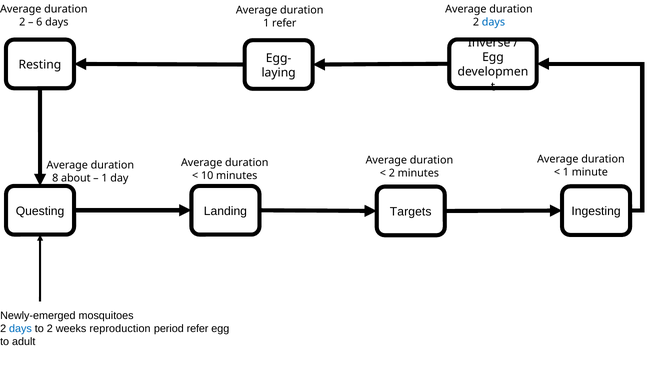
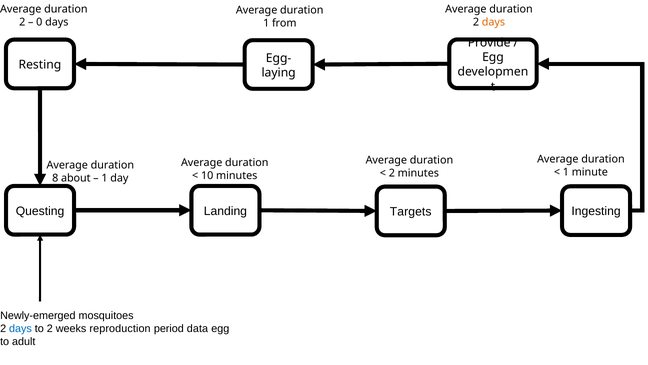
days colour: blue -> orange (493, 22)
6: 6 -> 0 (39, 22)
1 refer: refer -> from (284, 23)
Inverse: Inverse -> Provide (489, 43)
period refer: refer -> data (197, 328)
